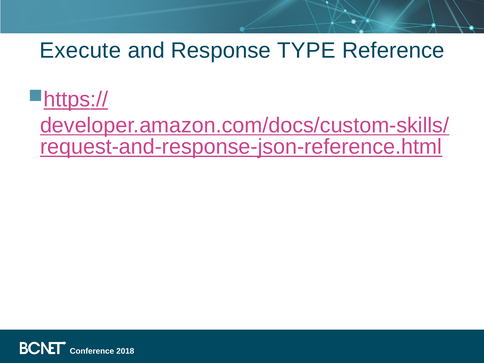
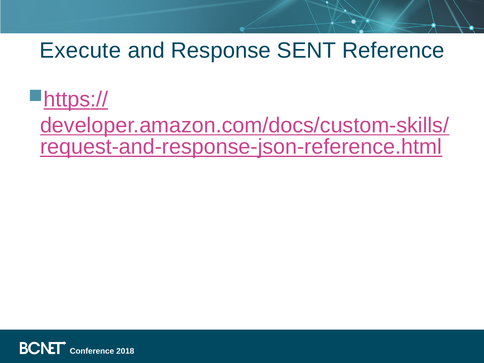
TYPE: TYPE -> SENT (306, 51)
